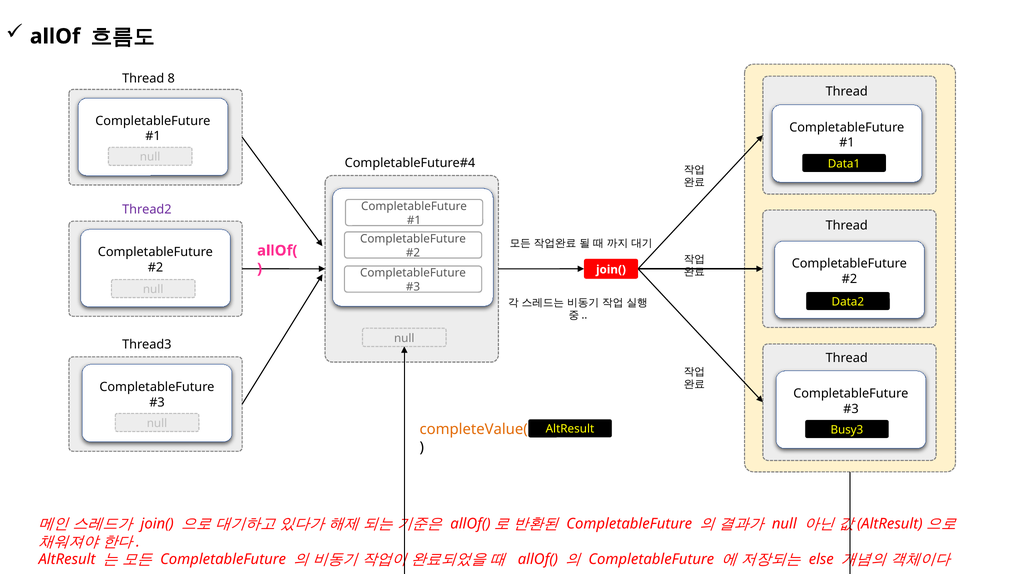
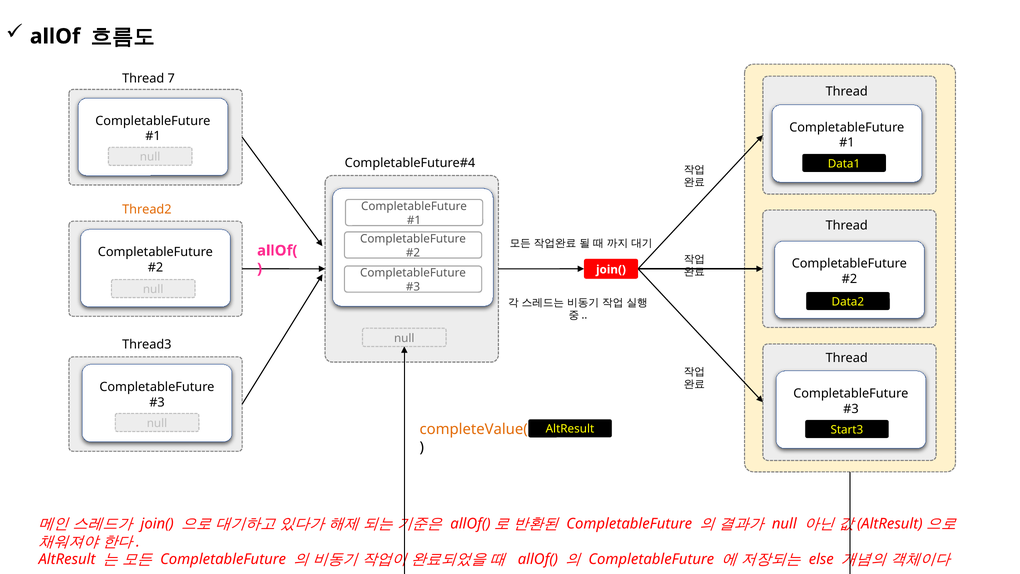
8: 8 -> 7 (171, 78)
Thread2 colour: purple -> orange (147, 210)
Busy3: Busy3 -> Start3 (847, 430)
